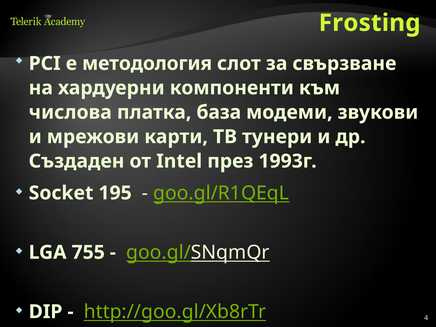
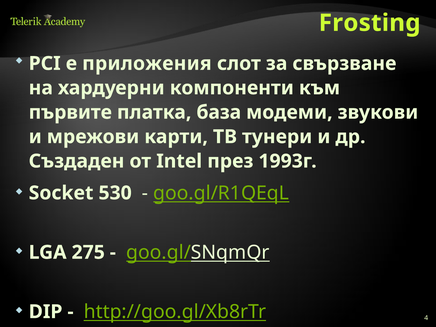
методология: методология -> приложения (147, 64)
числова: числова -> първите (70, 112)
195: 195 -> 530 (115, 193)
755: 755 -> 275 (88, 252)
